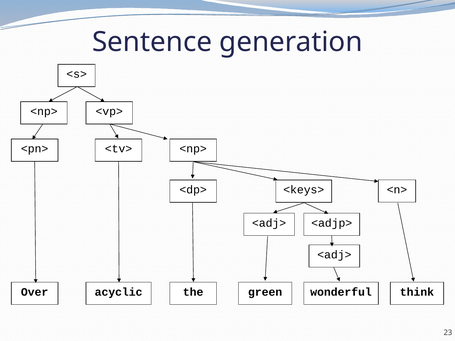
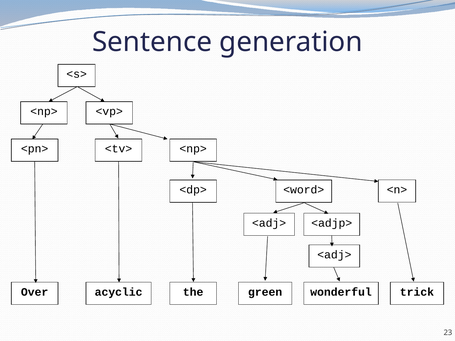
<keys>: <keys> -> <word> (304, 190)
think: think -> trick (417, 292)
